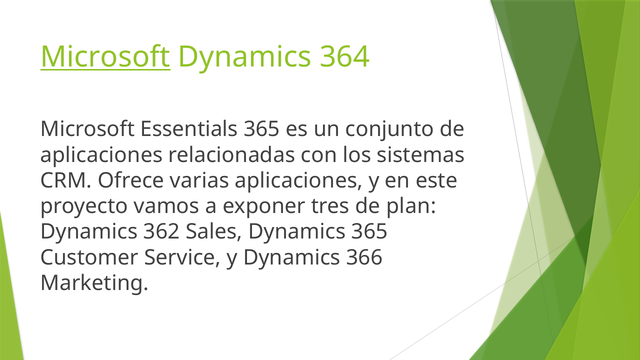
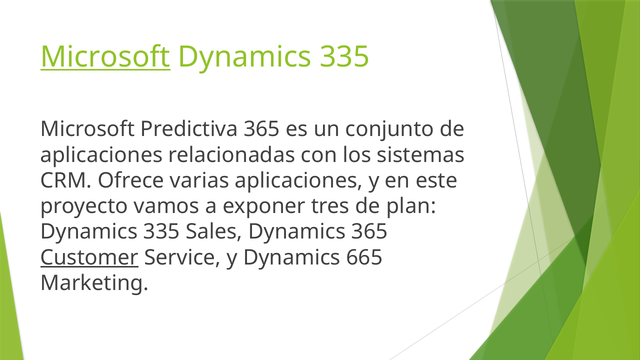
364: 364 -> 335 (345, 57)
Essentials: Essentials -> Predictiva (189, 129)
362: 362 -> 335 (162, 232)
Customer underline: none -> present (89, 258)
366: 366 -> 665 (364, 258)
